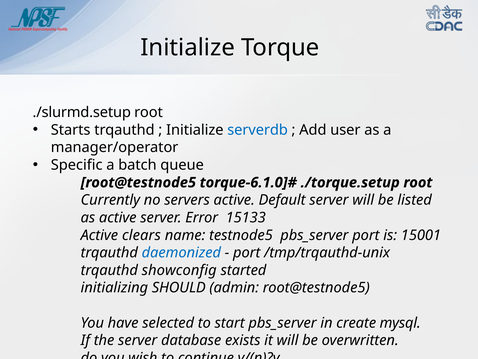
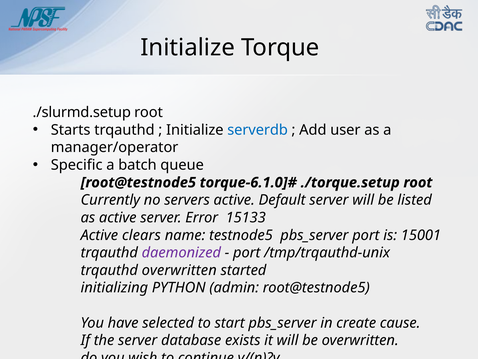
daemonized colour: blue -> purple (181, 252)
trqauthd showconfig: showconfig -> overwritten (179, 270)
SHOULD: SHOULD -> PYTHON (179, 287)
mysql: mysql -> cause (400, 322)
